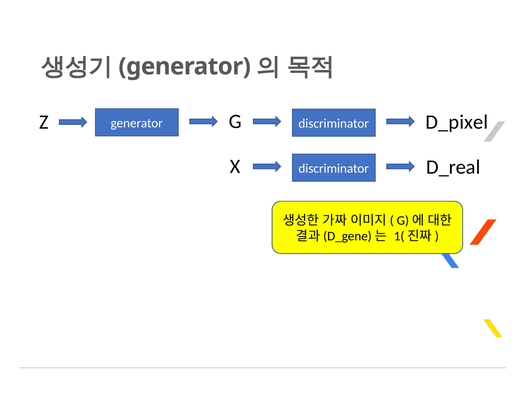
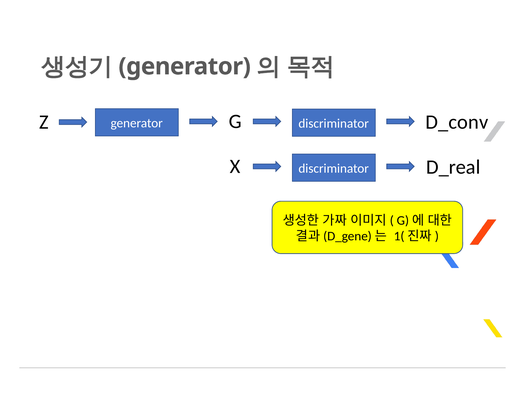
D_pixel: D_pixel -> D_conv (457, 122)
